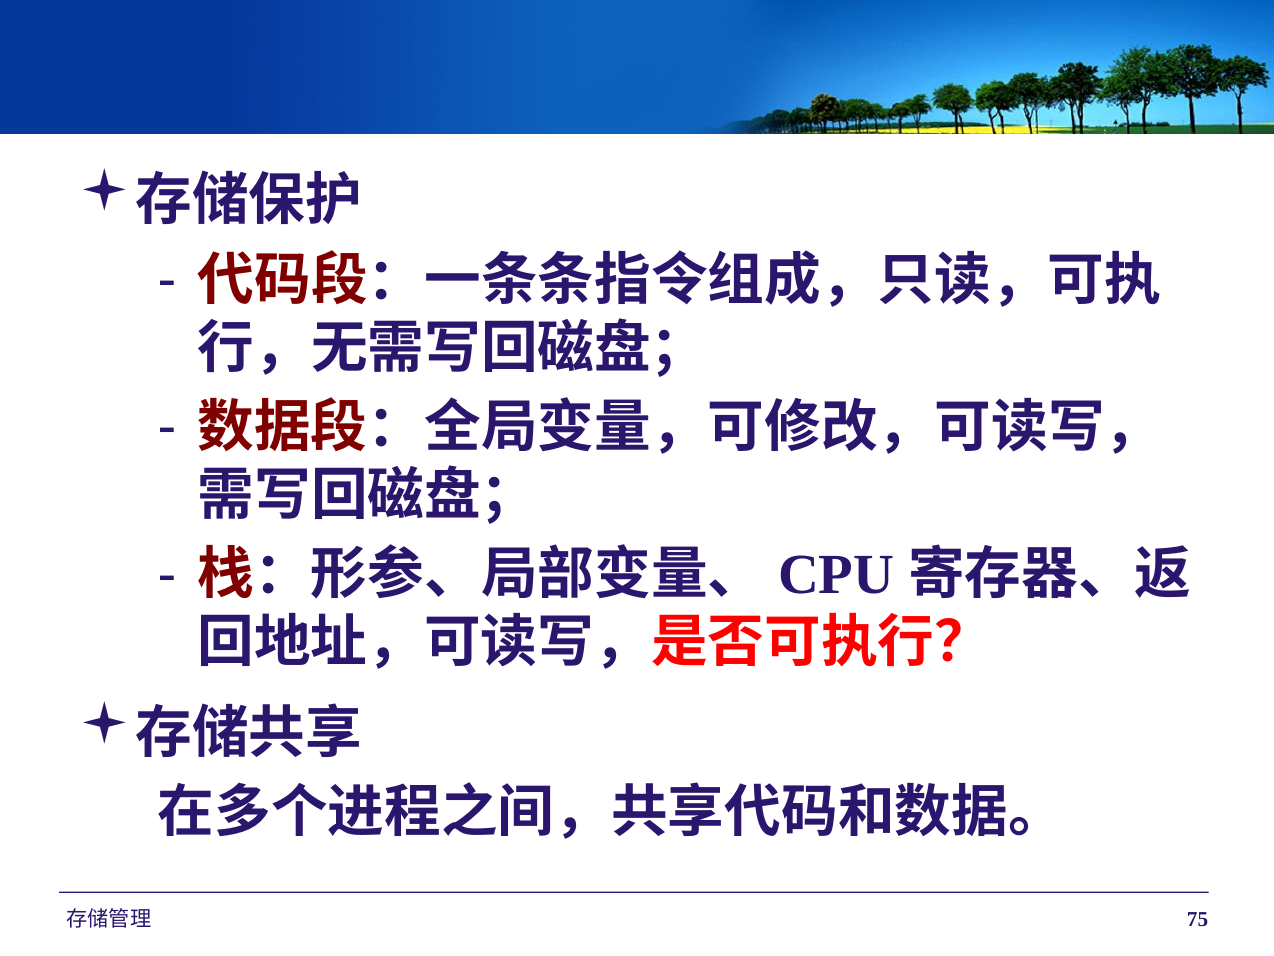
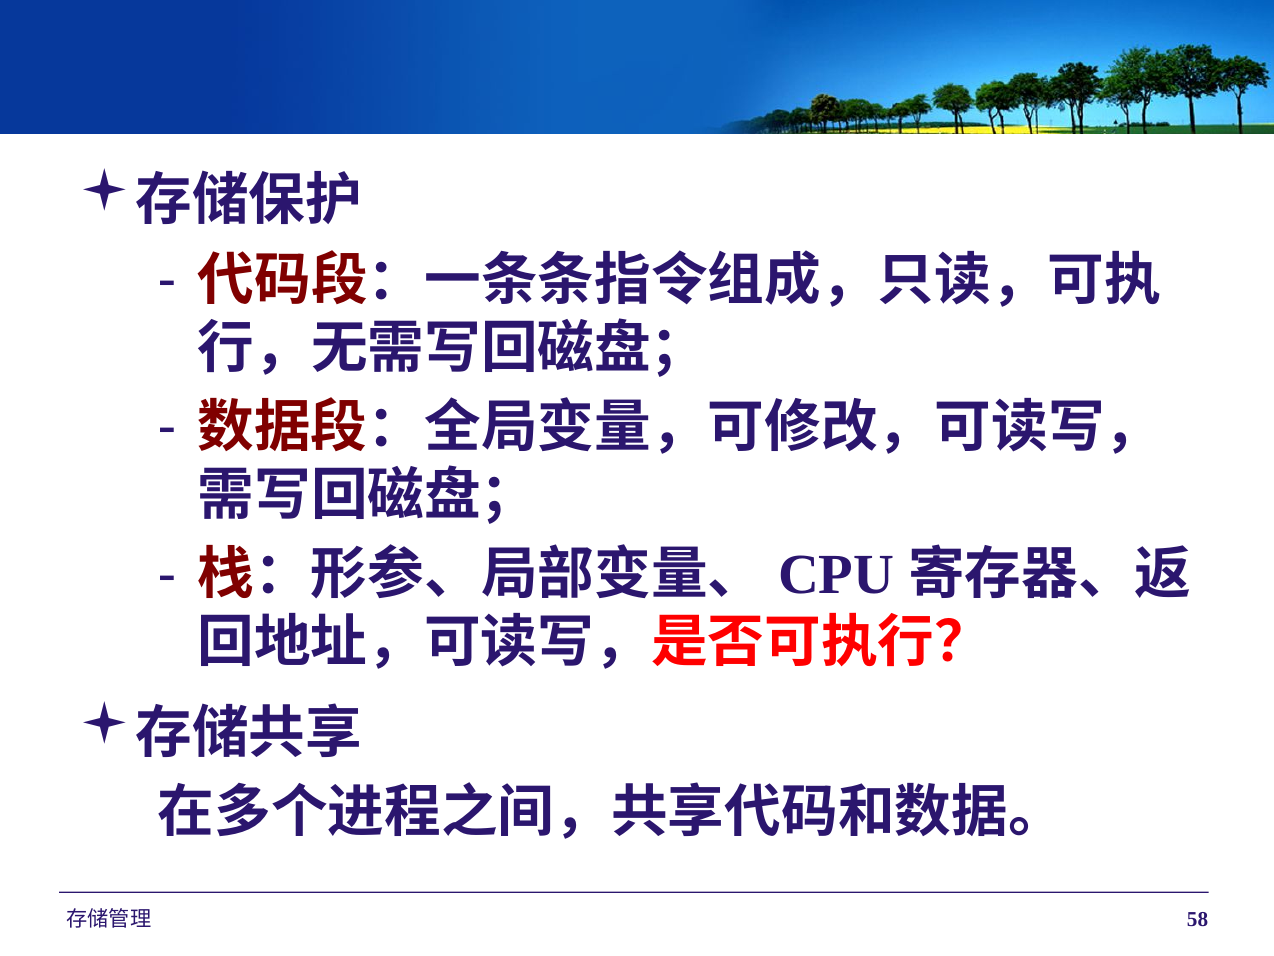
75: 75 -> 58 (1198, 919)
